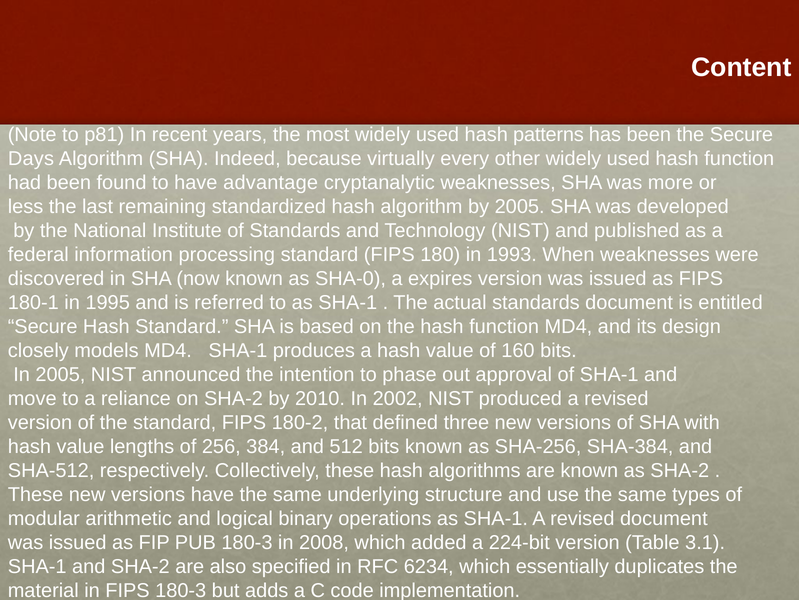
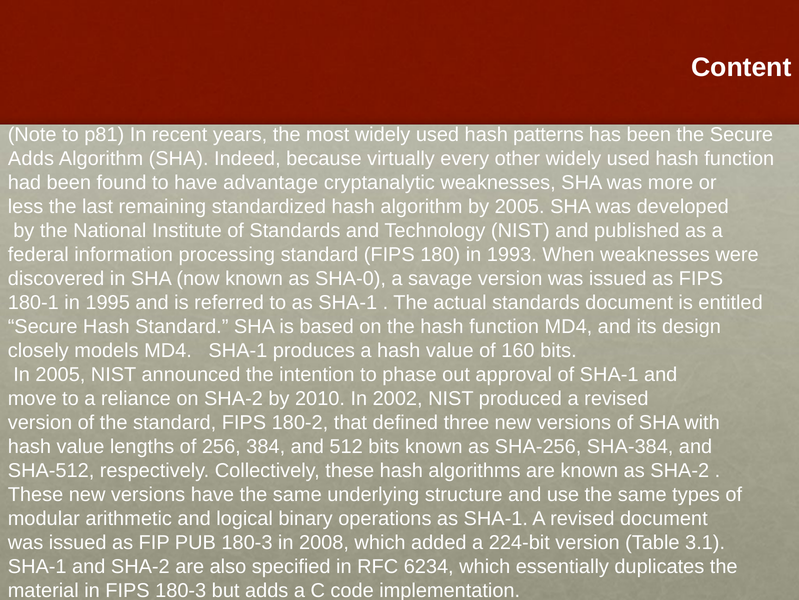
Days: Days -> Adds (31, 158)
expires: expires -> savage (440, 278)
